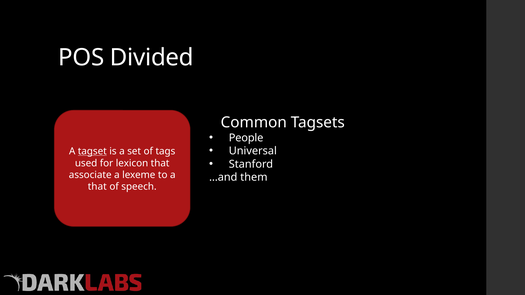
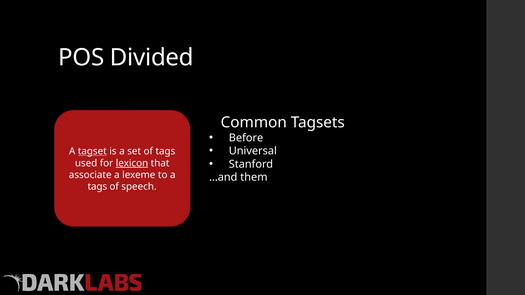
People: People -> Before (246, 138)
lexicon underline: none -> present (132, 163)
that: that -> tags (97, 187)
